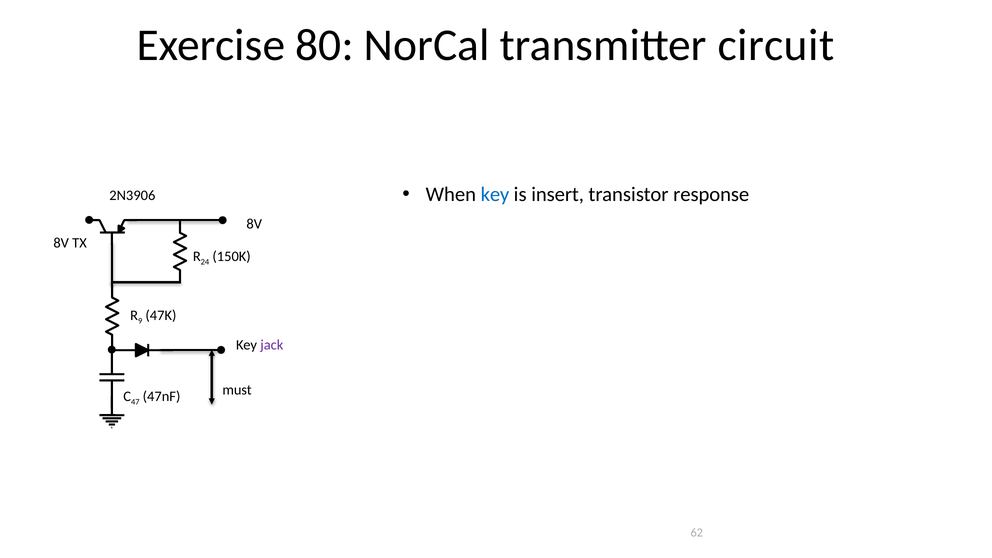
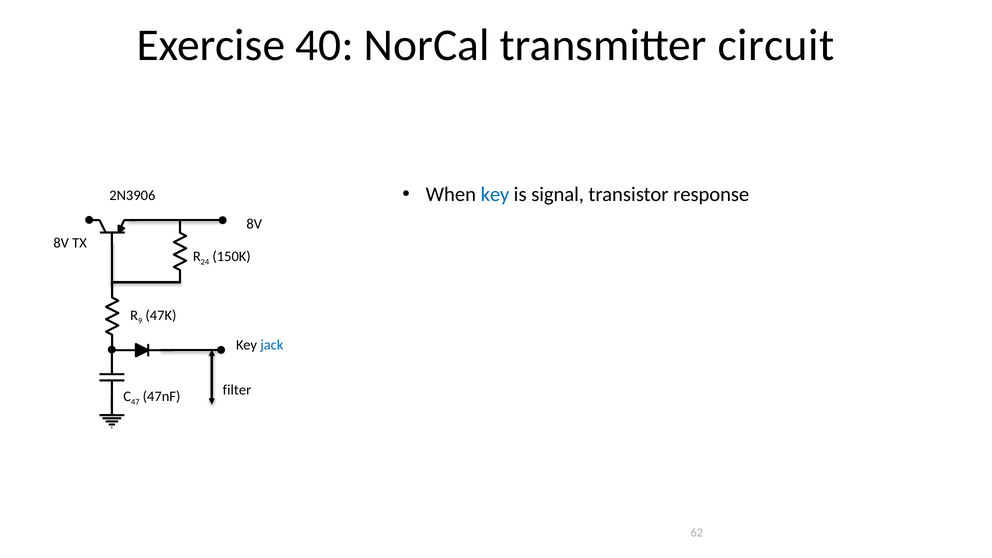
80: 80 -> 40 (325, 45)
insert: insert -> signal (558, 195)
jack colour: purple -> blue (272, 345)
must: must -> filter (237, 390)
